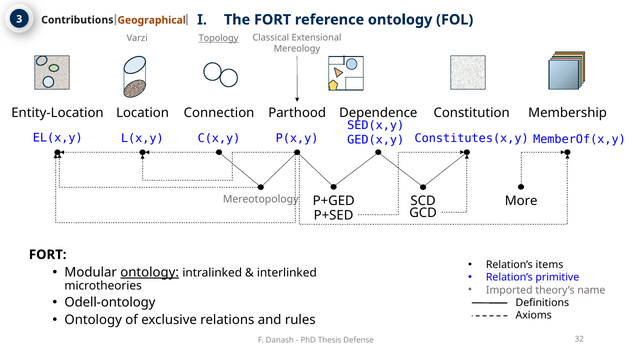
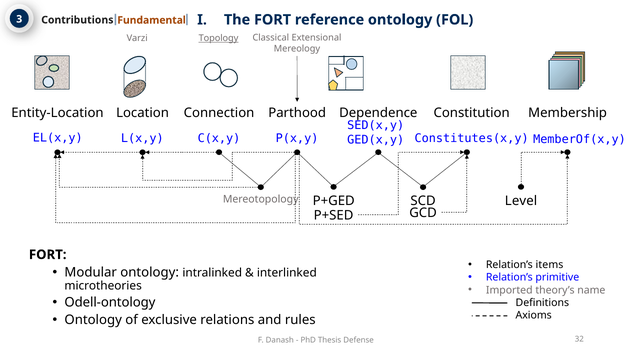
Geographical: Geographical -> Fundamental (152, 20)
More: More -> Level (521, 201)
ontology underline: present -> none (150, 272)
